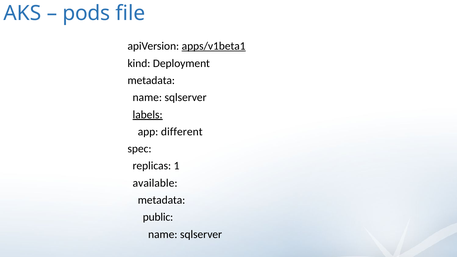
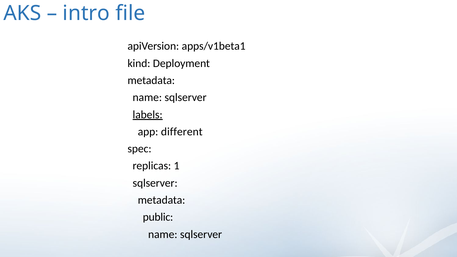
pods: pods -> intro (86, 13)
apps/v1beta1 underline: present -> none (214, 46)
available: available -> sqlserver (155, 183)
